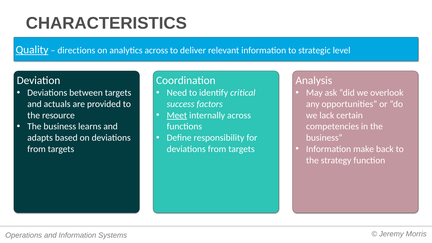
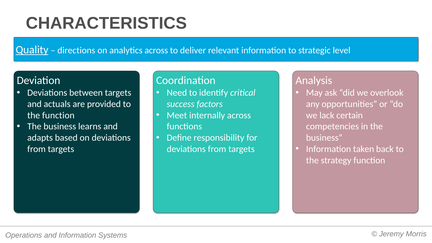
Meet underline: present -> none (177, 115)
the resource: resource -> function (58, 115)
make: make -> taken (364, 149)
